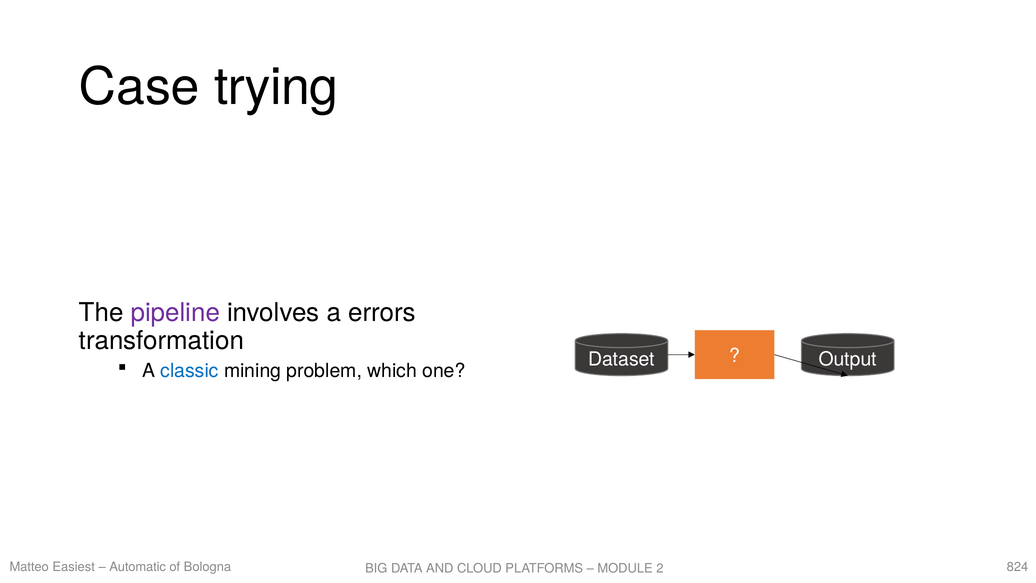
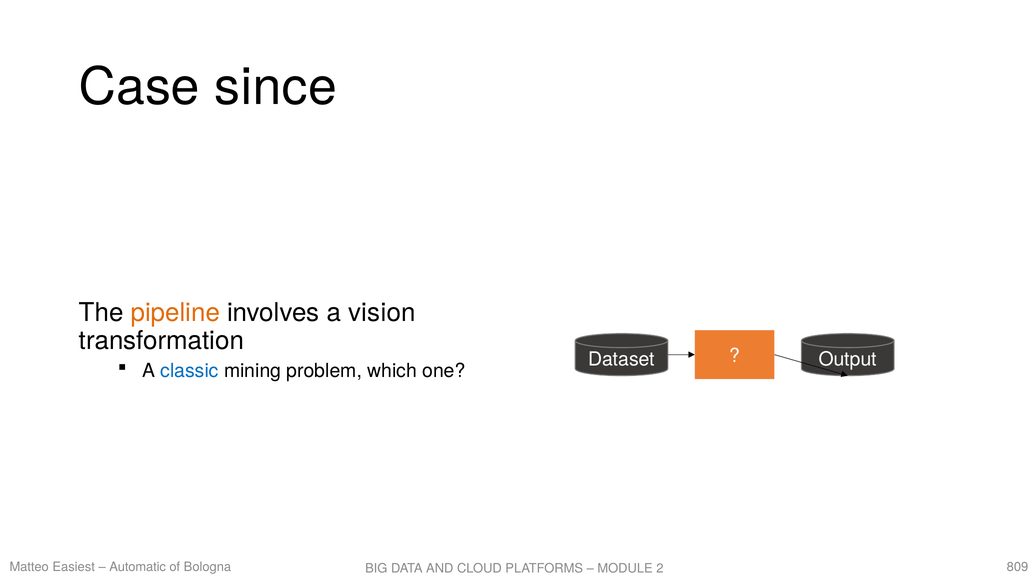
trying: trying -> since (276, 87)
pipeline colour: purple -> orange (175, 313)
errors: errors -> vision (382, 313)
824: 824 -> 809 (1018, 567)
